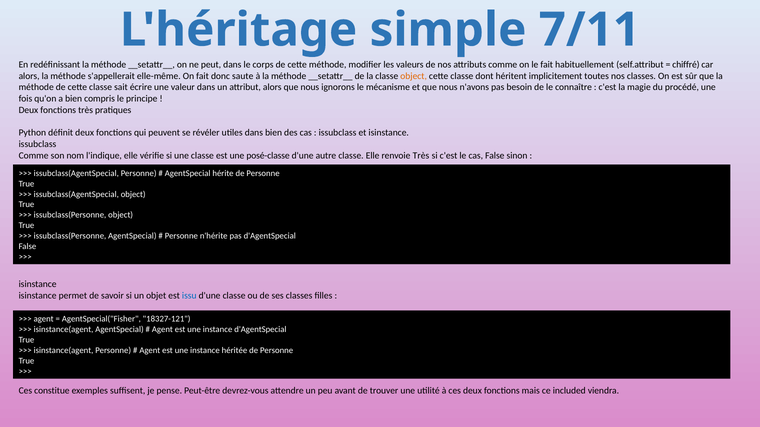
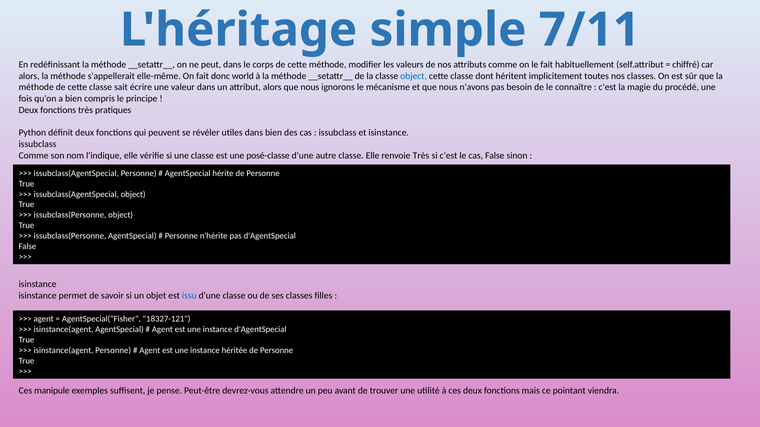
saute: saute -> world (243, 76)
object colour: orange -> blue (414, 76)
constitue: constitue -> manipule (52, 391)
included: included -> pointant (569, 391)
